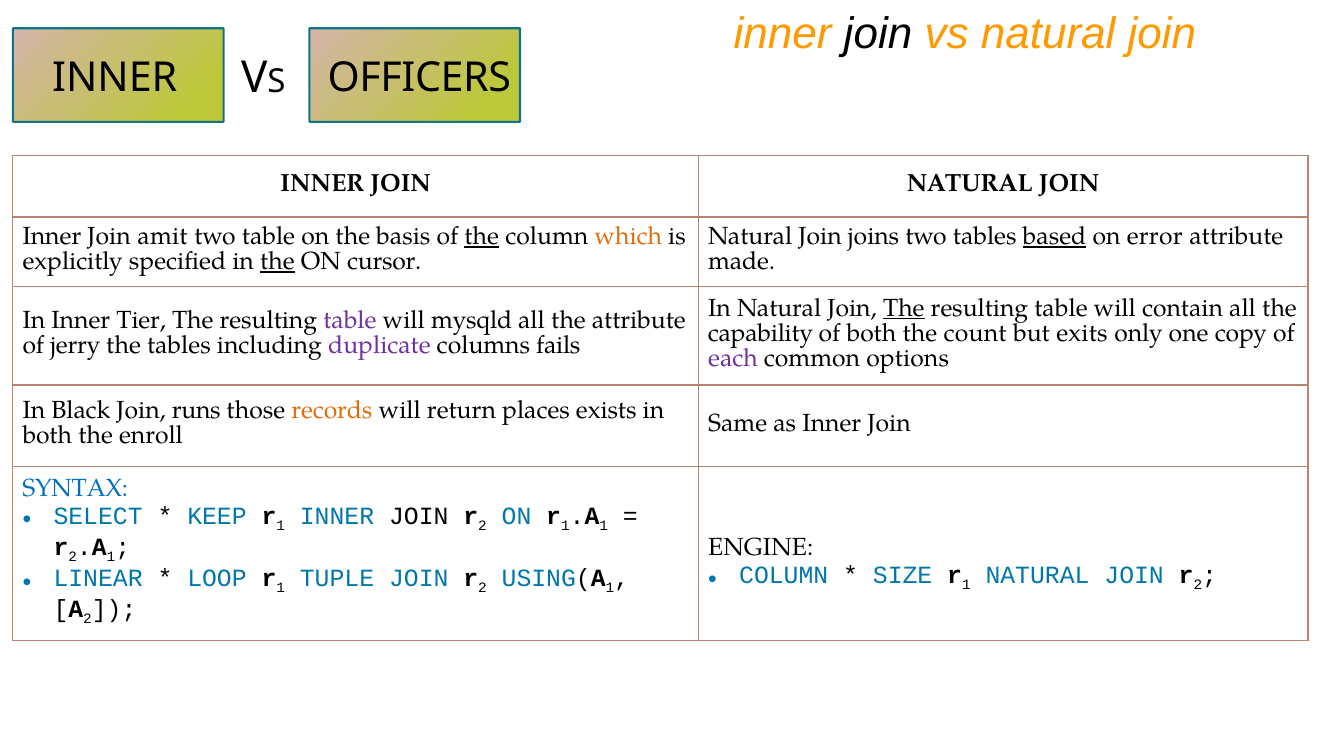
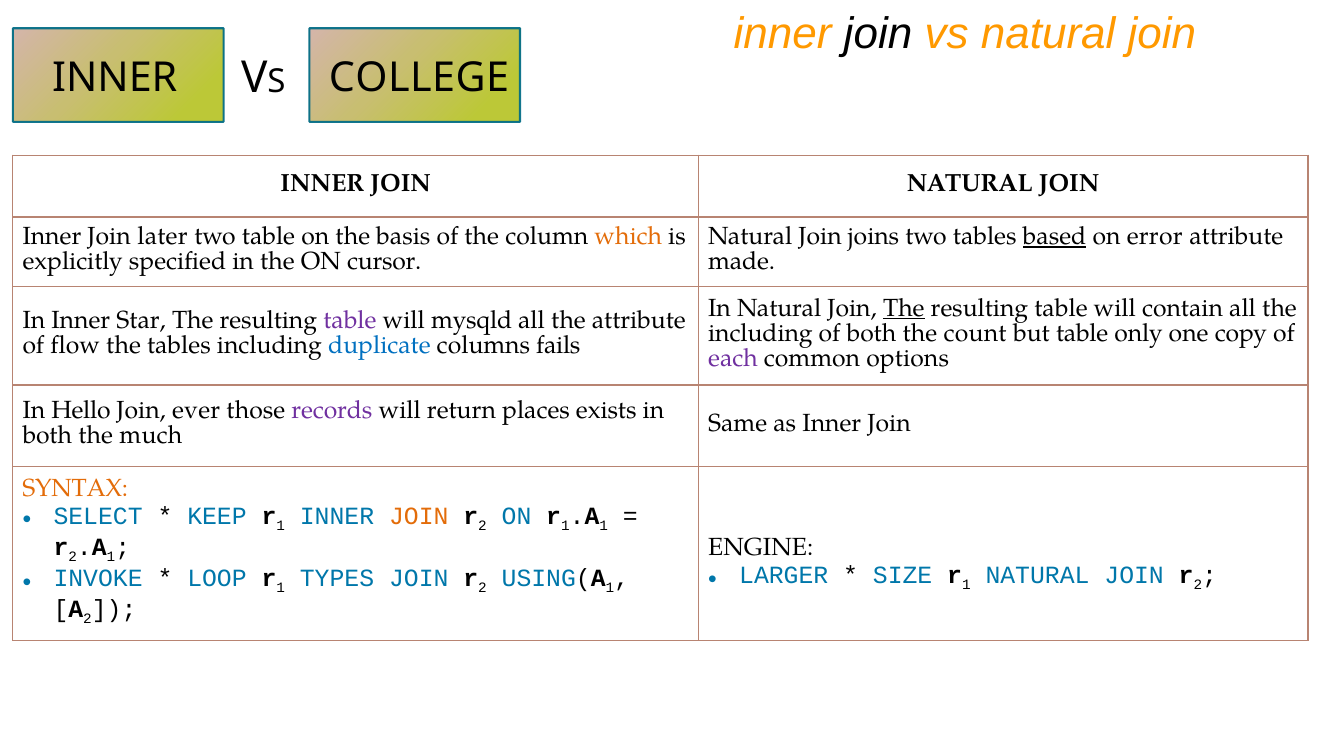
OFFICERS: OFFICERS -> COLLEGE (419, 78)
amit: amit -> later (162, 236)
the underline: present -> none (482, 236)
the underline: present -> none (277, 261)
Tier: Tier -> Star (141, 320)
capability: capability -> including (760, 333)
but exits: exits -> table (1082, 333)
jerry: jerry -> flow (75, 345)
duplicate colour: purple -> blue (379, 345)
Black: Black -> Hello (81, 411)
runs: runs -> ever (196, 411)
records colour: orange -> purple (332, 411)
enroll: enroll -> much (151, 435)
SYNTAX colour: blue -> orange (75, 489)
JOIN colour: black -> orange (419, 516)
COLUMN: COLUMN -> LARGER (784, 575)
LINEAR: LINEAR -> INVOKE (98, 579)
TUPLE: TUPLE -> TYPES (337, 579)
